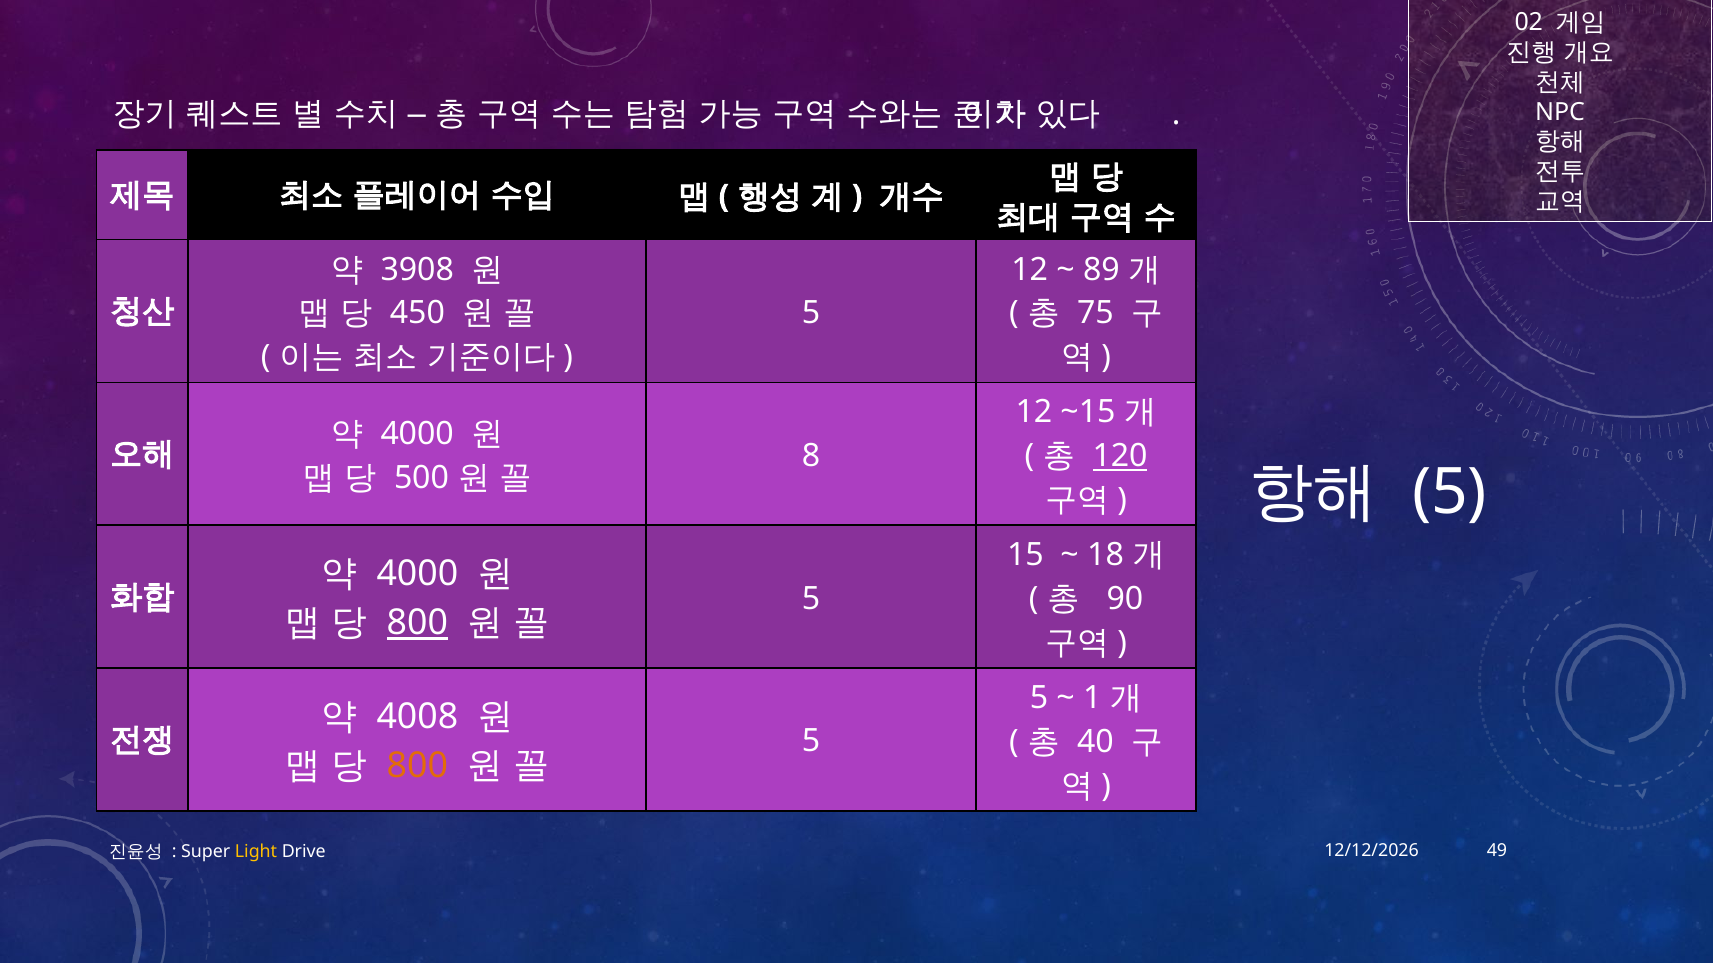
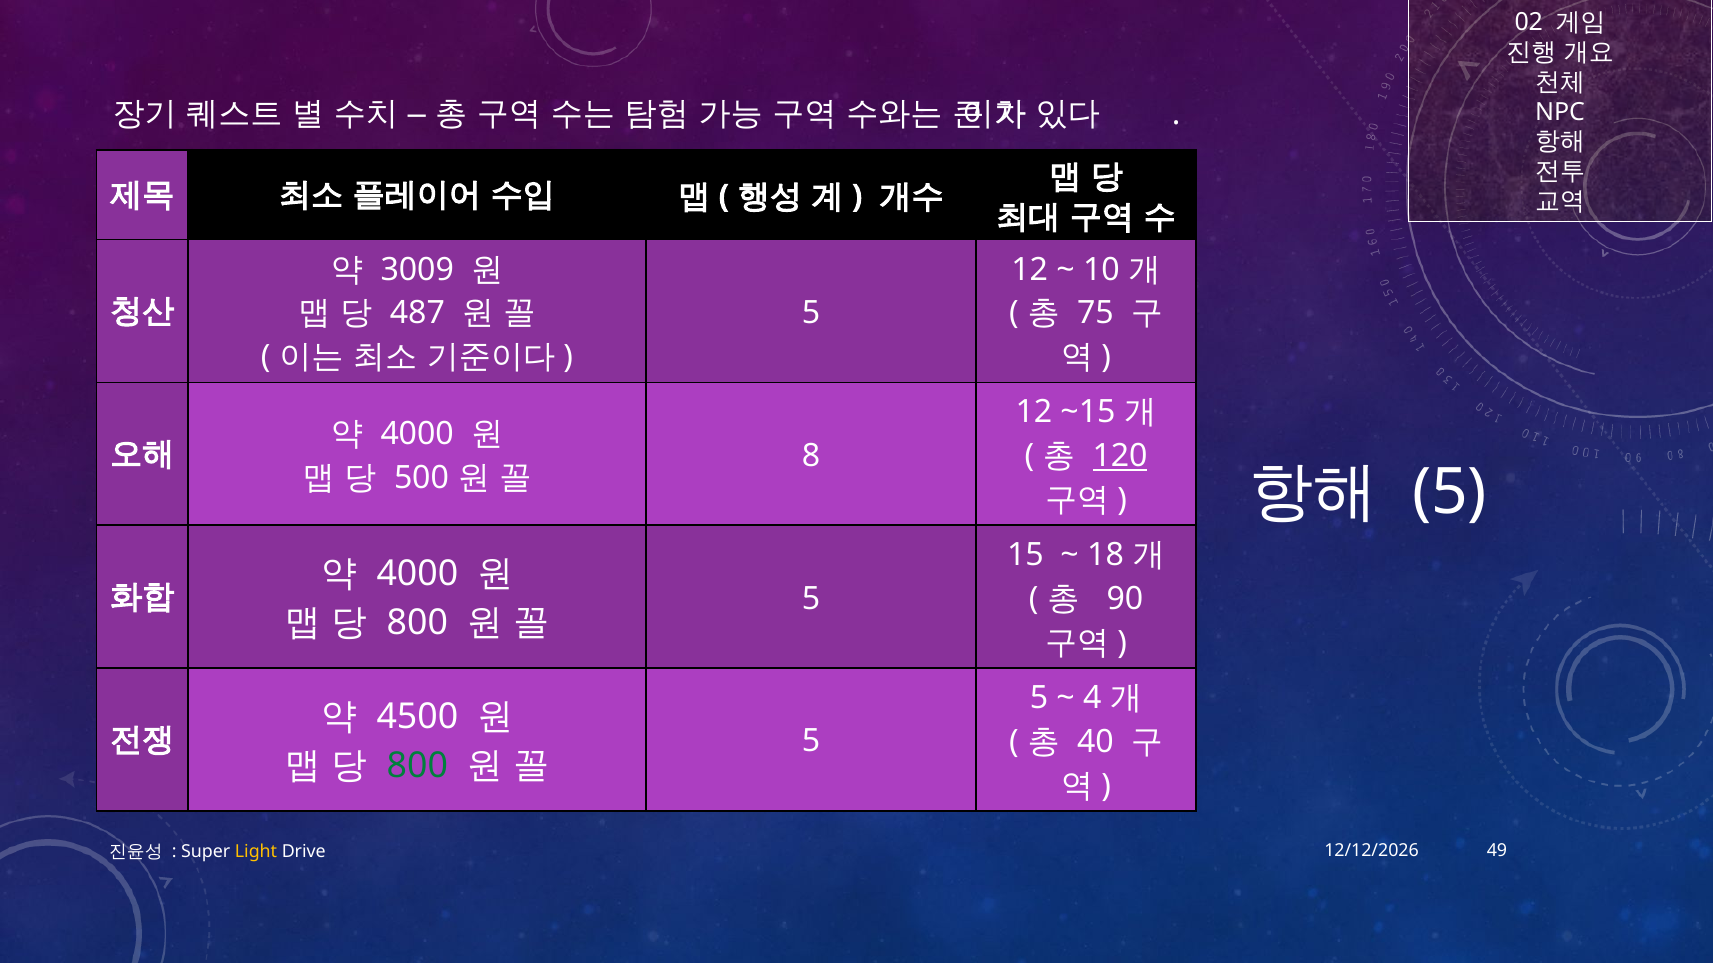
3908: 3908 -> 3009 (417, 270)
89: 89 -> 10 (1101, 270)
450: 450 -> 487 (417, 313)
800 underline: present -> none (417, 624)
1: 1 -> 4 (1092, 698)
4008: 4008 -> 4500 (417, 717)
800 colour: orange -> green (417, 766)
